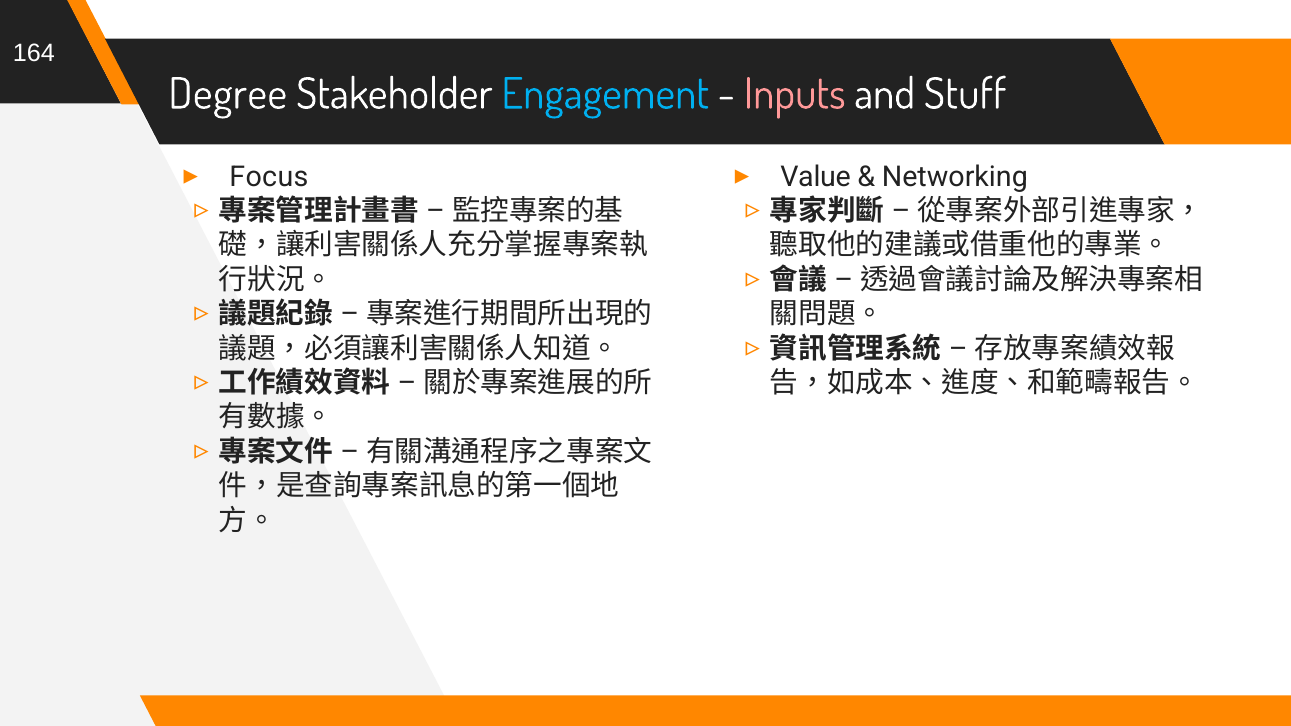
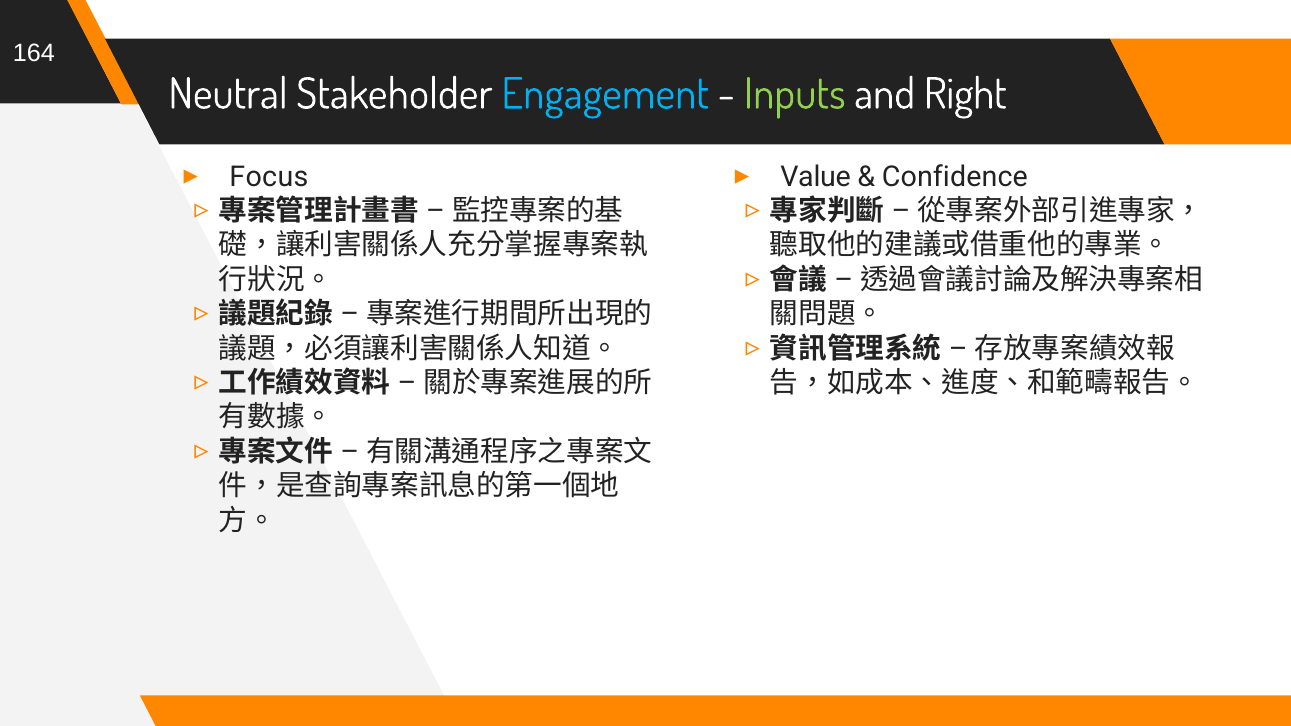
Degree: Degree -> Neutral (228, 94)
Inputs colour: pink -> light green (795, 94)
Stuff: Stuff -> Right (965, 94)
Networking: Networking -> Confidence (955, 177)
